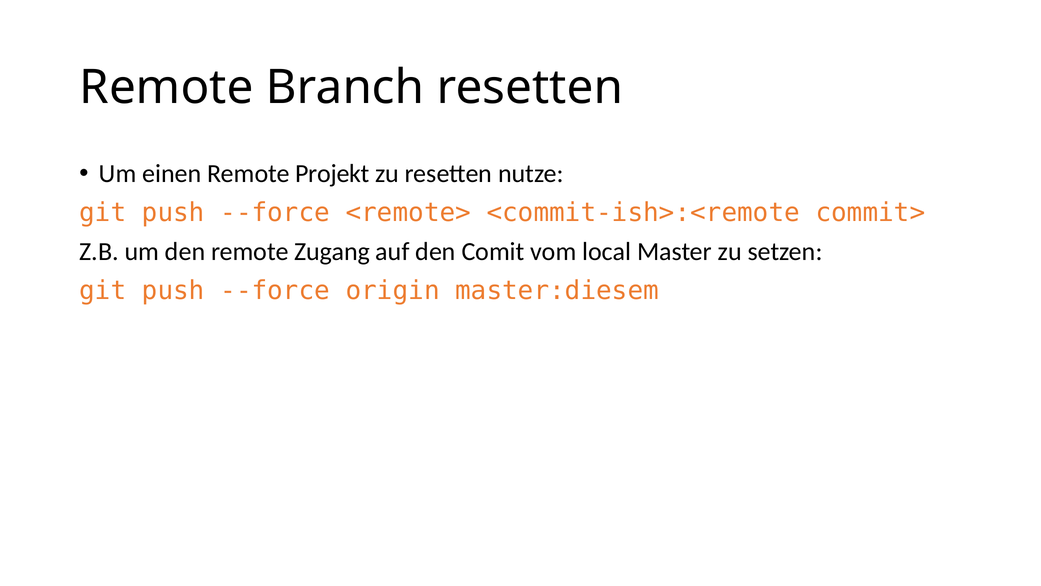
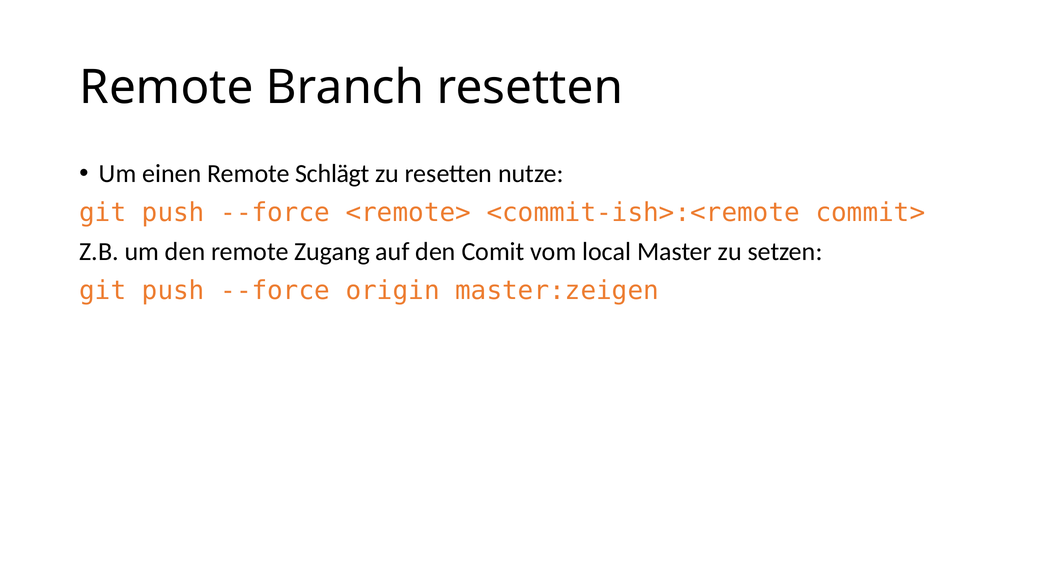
Projekt: Projekt -> Schlägt (332, 174)
master:diesem: master:diesem -> master:zeigen (557, 291)
